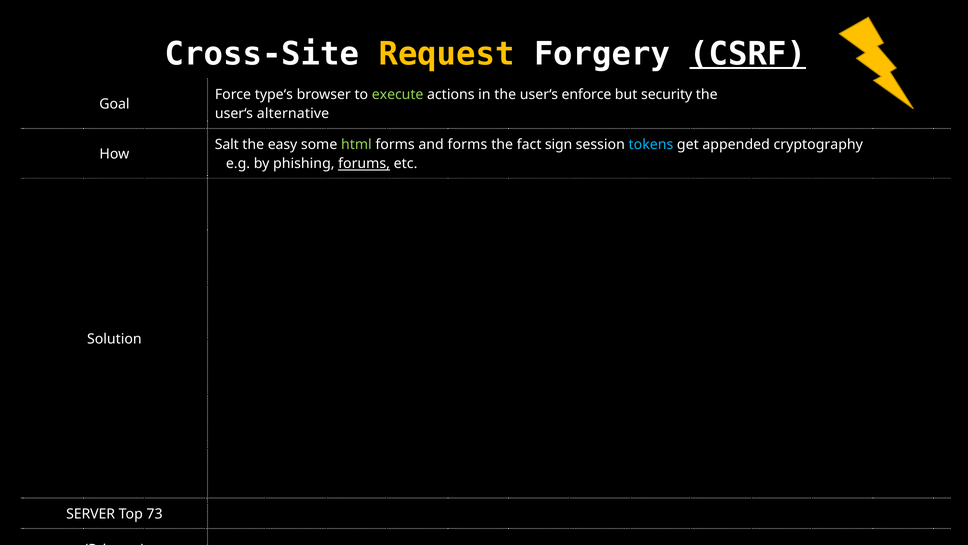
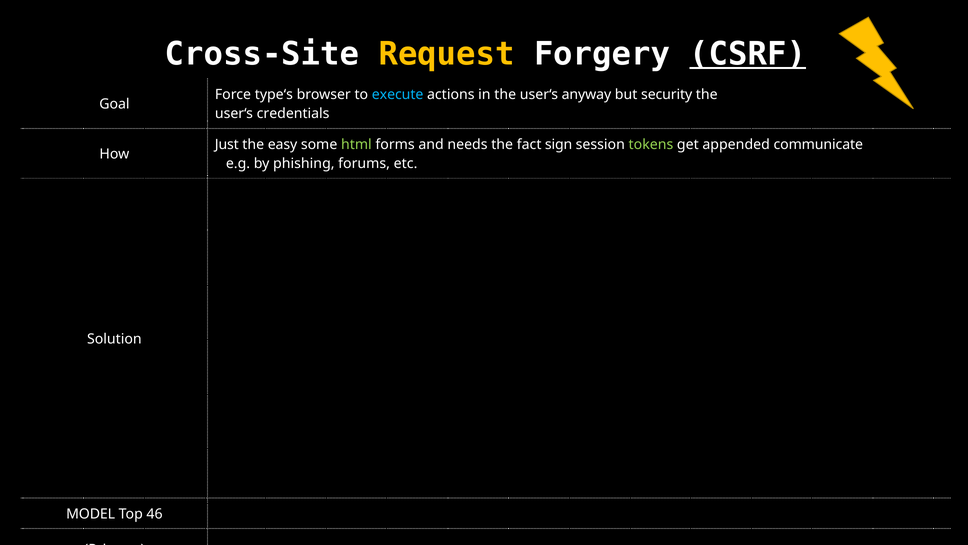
execute colour: light green -> light blue (398, 94)
enforce: enforce -> anyway (586, 94)
alternative: alternative -> credentials (293, 114)
Salt: Salt -> Just (227, 144)
and forms: forms -> needs (467, 144)
tokens colour: light blue -> light green (651, 144)
cryptography: cryptography -> communicate (818, 144)
forums underline: present -> none (364, 164)
SERVER: SERVER -> MODEL (91, 514)
73: 73 -> 46 (155, 514)
